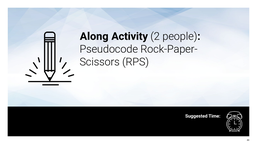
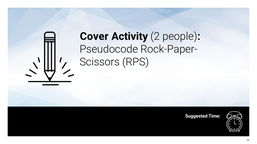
Along: Along -> Cover (94, 36)
